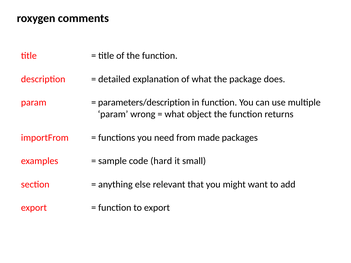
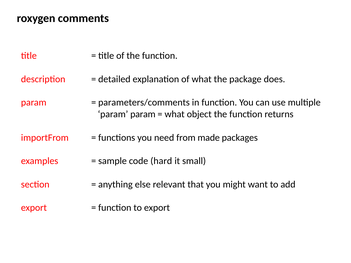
parameters/description: parameters/description -> parameters/comments (144, 103)
param wrong: wrong -> param (143, 114)
